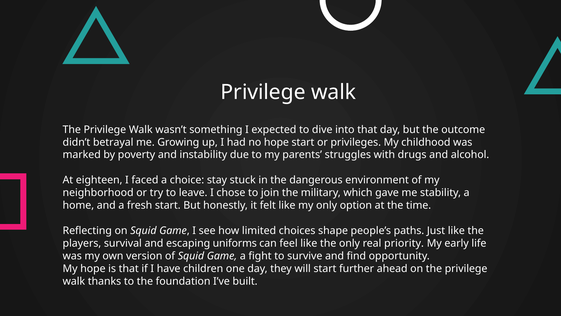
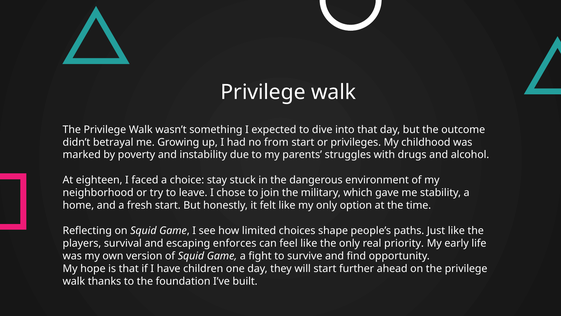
no hope: hope -> from (276, 142)
uniforms: uniforms -> enforces (235, 243)
